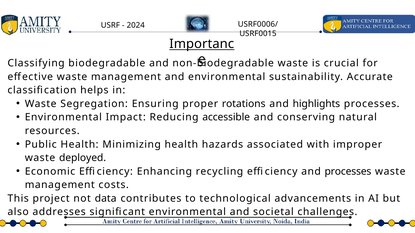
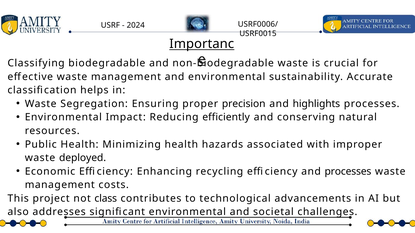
rotations: rotations -> precision (244, 104)
accessible: accessible -> efficiently (226, 118)
data: data -> class (106, 199)
